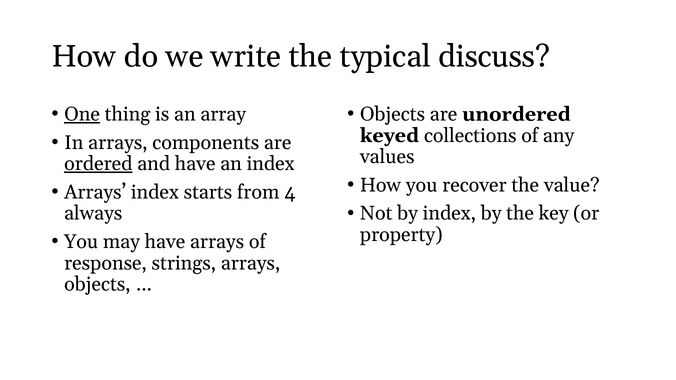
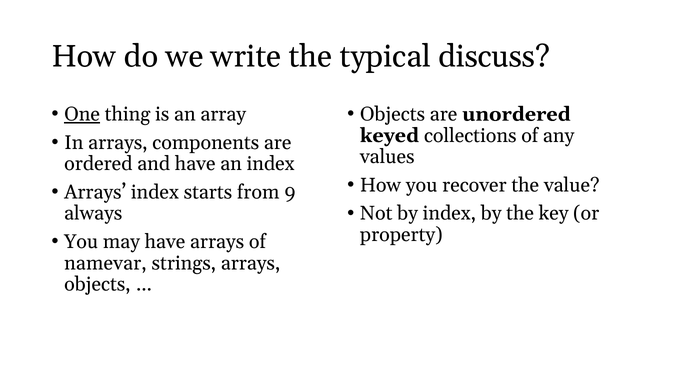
ordered underline: present -> none (98, 164)
4: 4 -> 9 (290, 192)
response: response -> namevar (105, 263)
